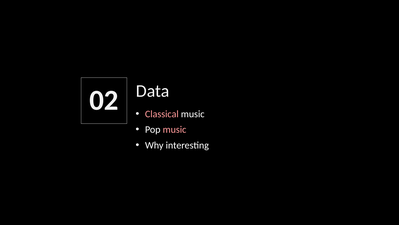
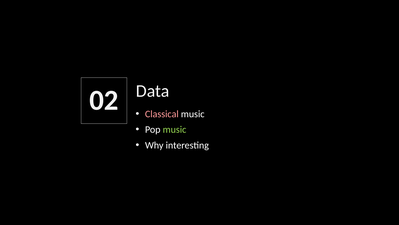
music colour: pink -> light green (175, 129)
